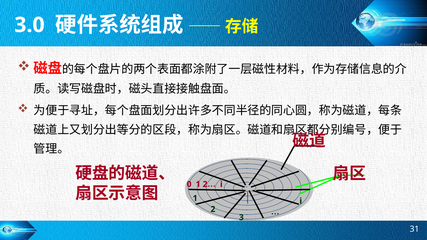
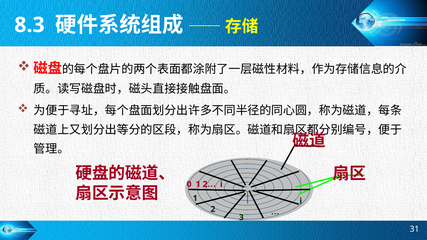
3.0: 3.0 -> 8.3 (29, 25)
